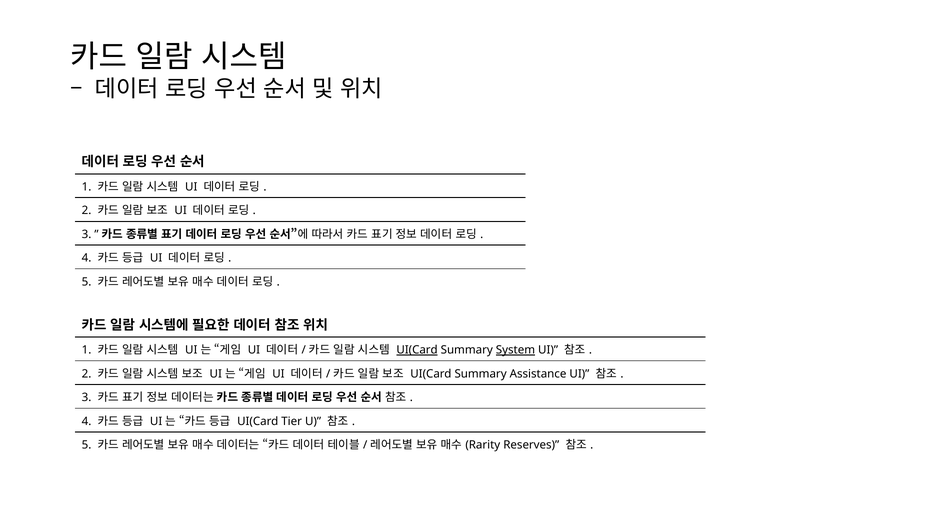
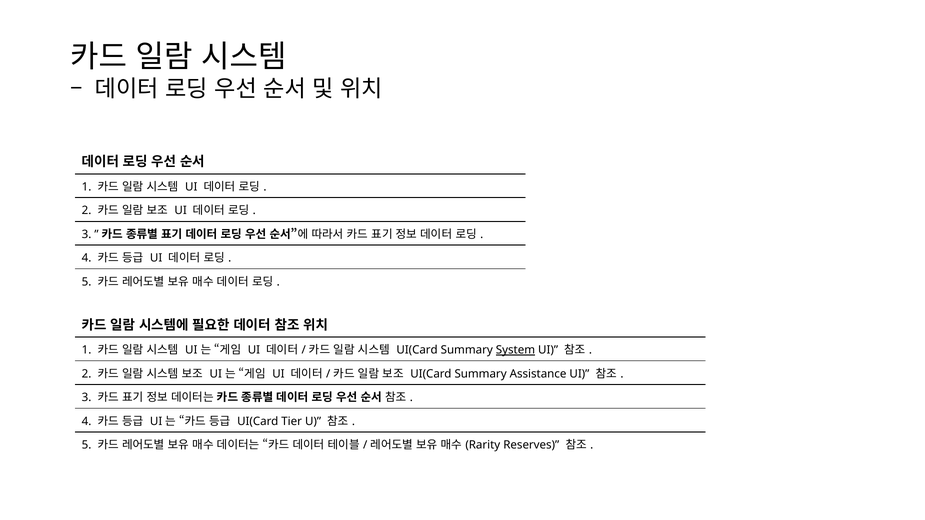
UI(Card underline: present -> none (417, 350)
